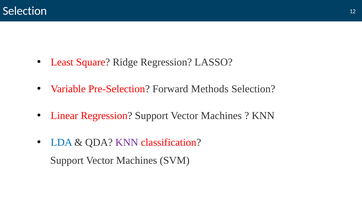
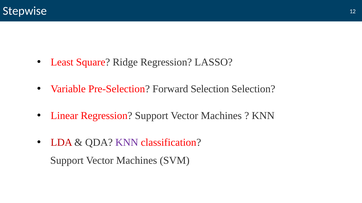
Selection: Selection -> Stepwise (25, 11)
Forward Methods: Methods -> Selection (210, 89)
LDA colour: blue -> red (61, 143)
